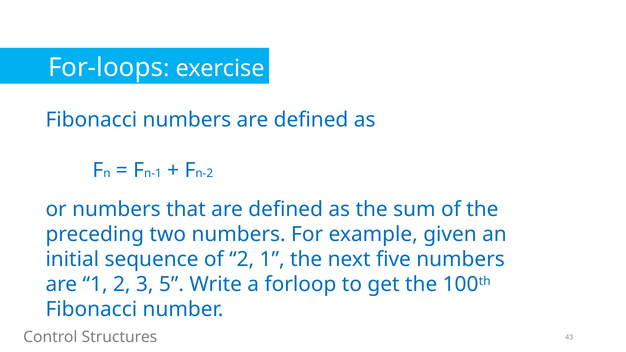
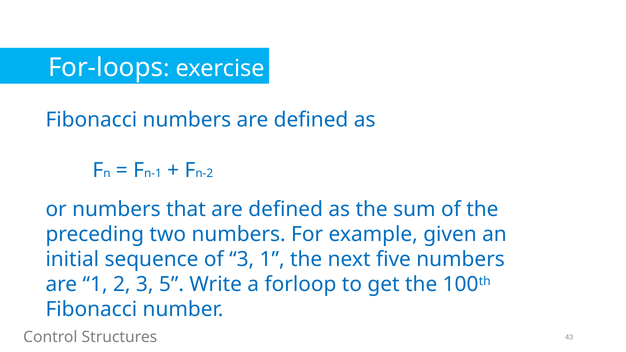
of 2: 2 -> 3 (242, 259)
